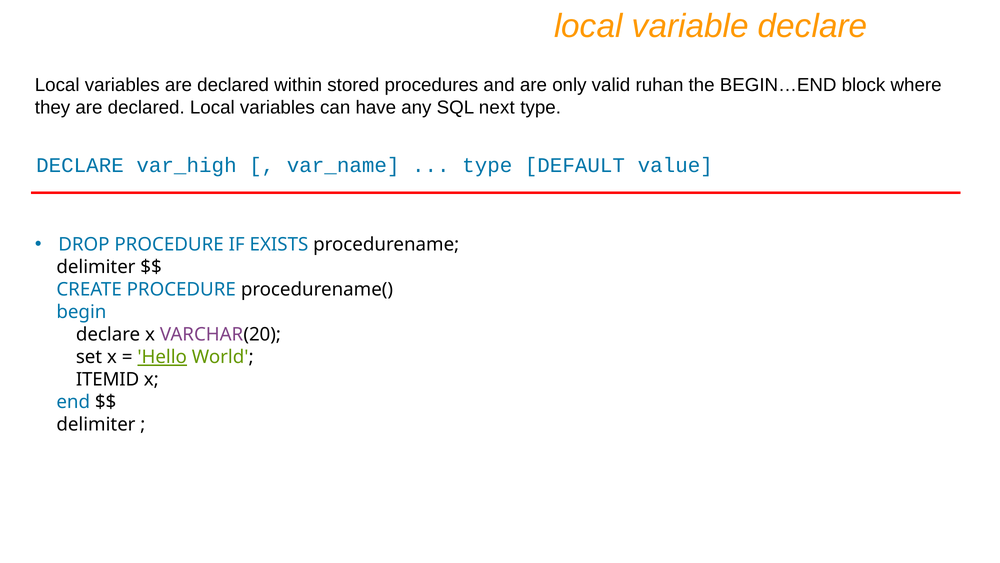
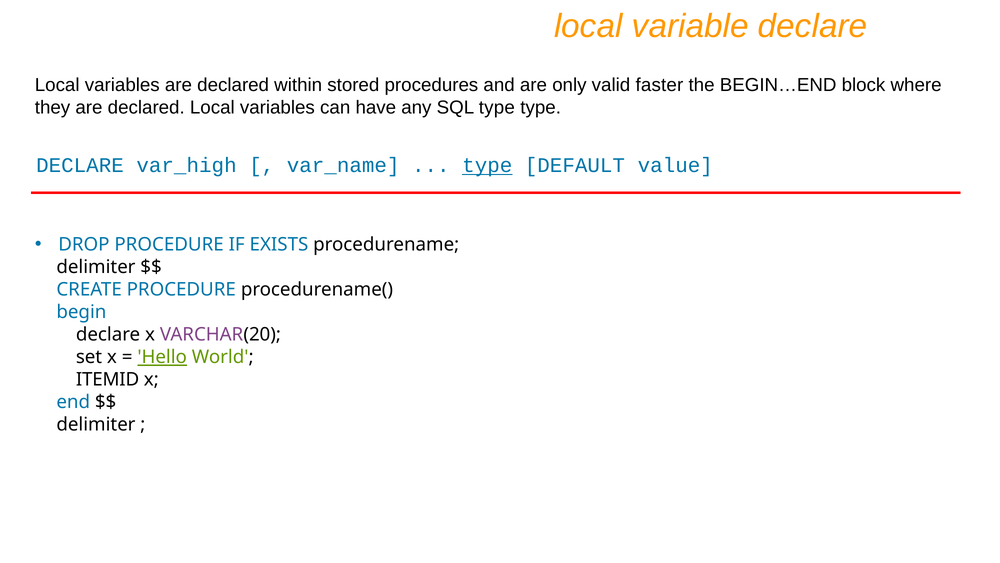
ruhan: ruhan -> faster (659, 85)
SQL next: next -> type (497, 107)
type underline: none -> present (487, 165)
